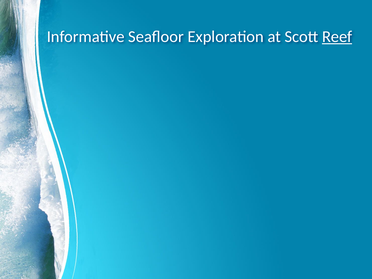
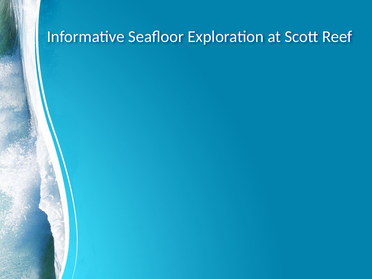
Reef underline: present -> none (337, 37)
